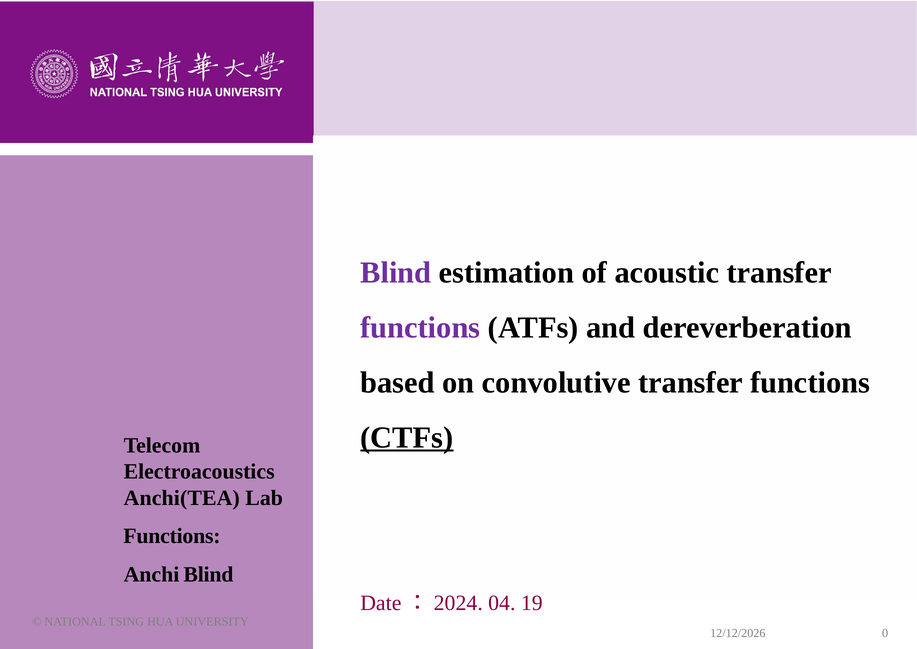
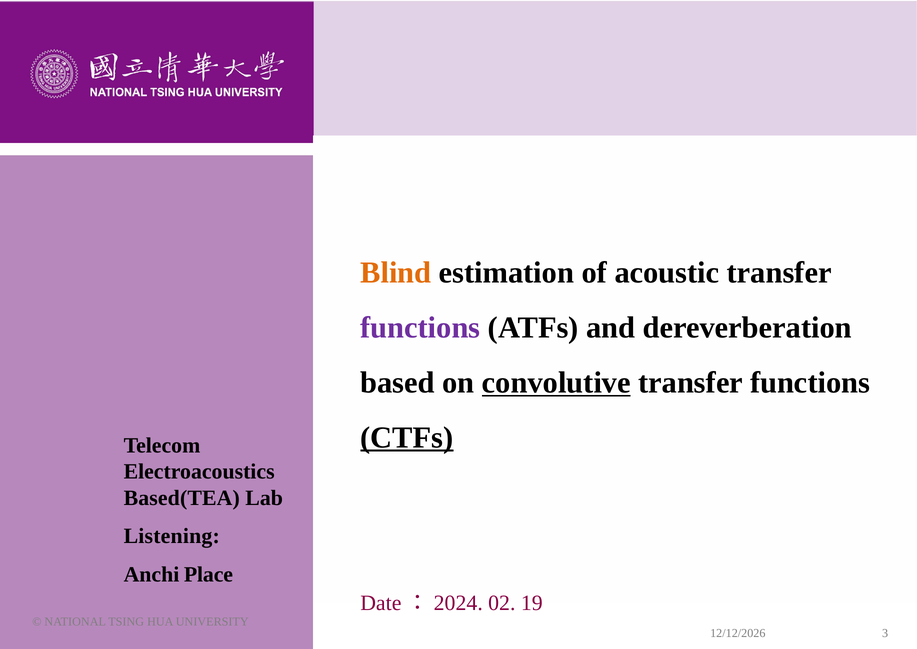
Blind colour: purple -> orange (396, 272)
convolutive underline: none -> present (556, 382)
Anchi(TEA: Anchi(TEA -> Based(TEA (182, 497)
Functions: Functions -> Listening (172, 536)
Anchi Blind: Blind -> Place (208, 574)
04: 04 -> 02 (502, 603)
0: 0 -> 3 (885, 633)
